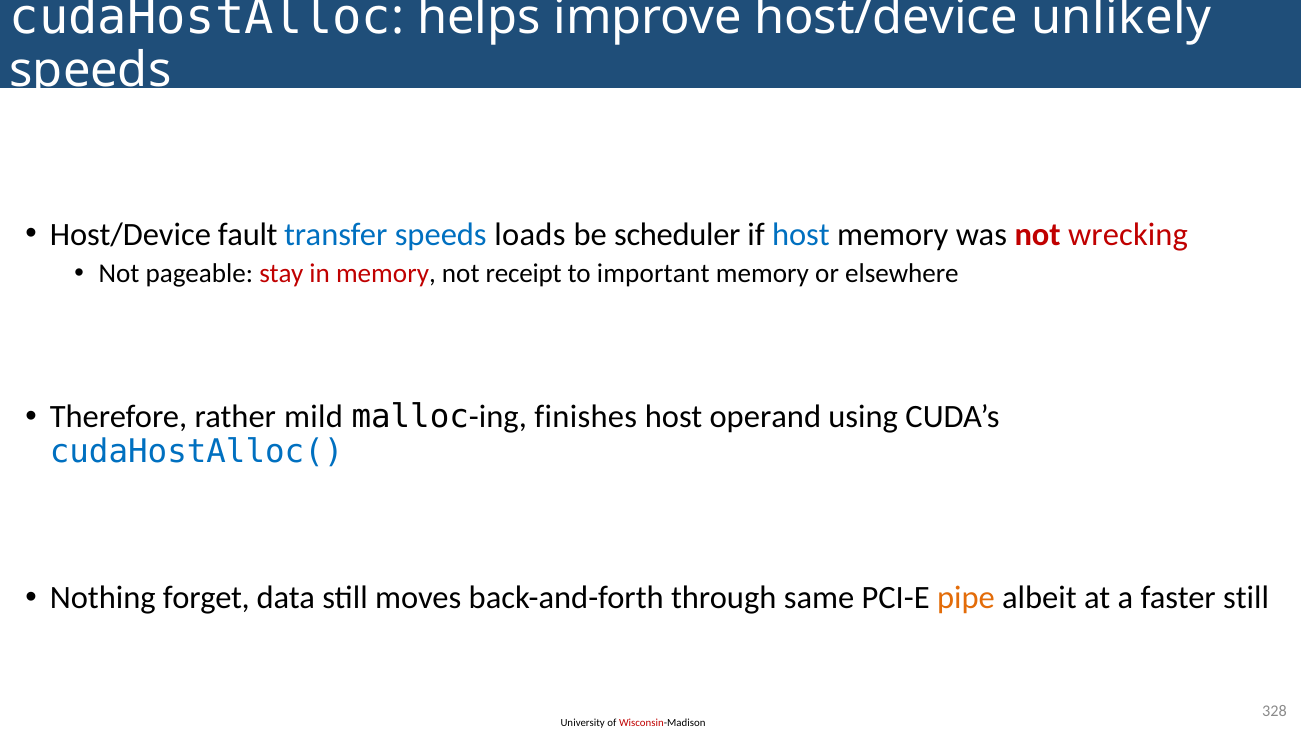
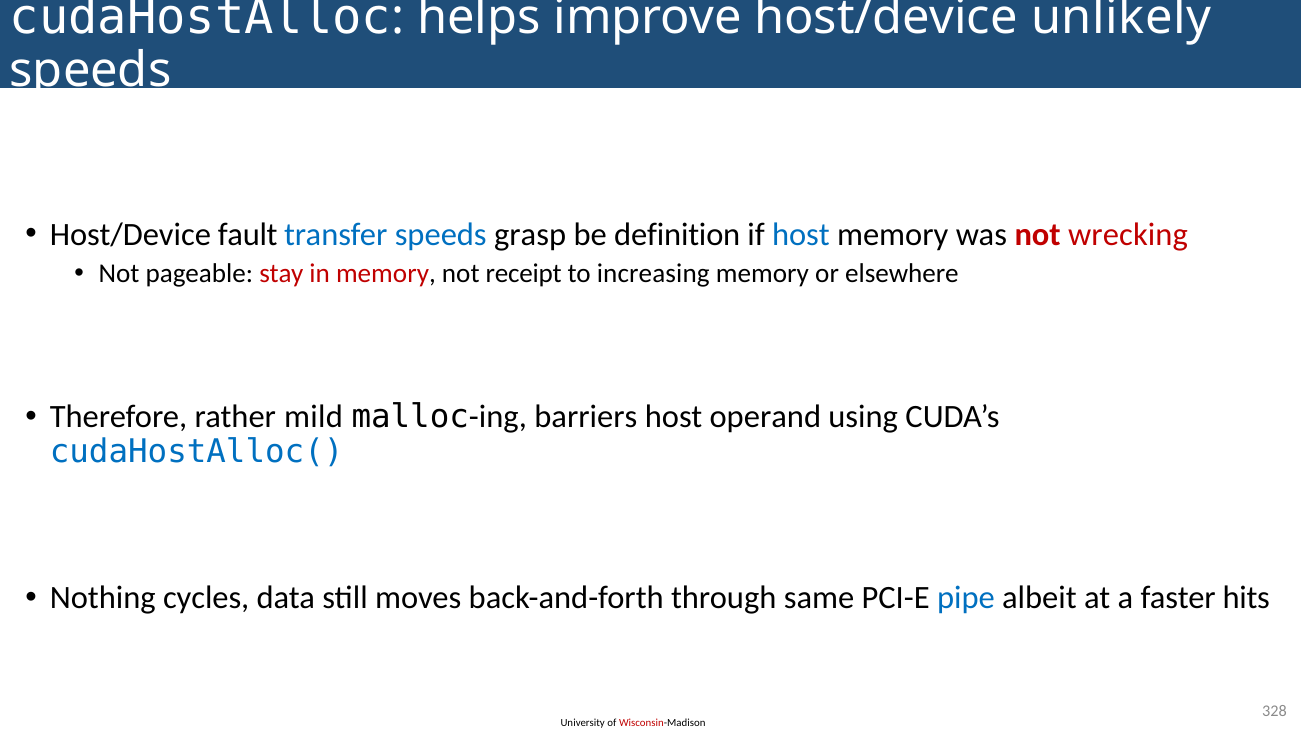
loads: loads -> grasp (530, 234)
scheduler: scheduler -> definition (677, 234)
important: important -> increasing (653, 273)
finishes: finishes -> barriers (586, 416)
forget: forget -> cycles (206, 598)
pipe colour: orange -> blue (966, 598)
faster still: still -> hits (1246, 598)
